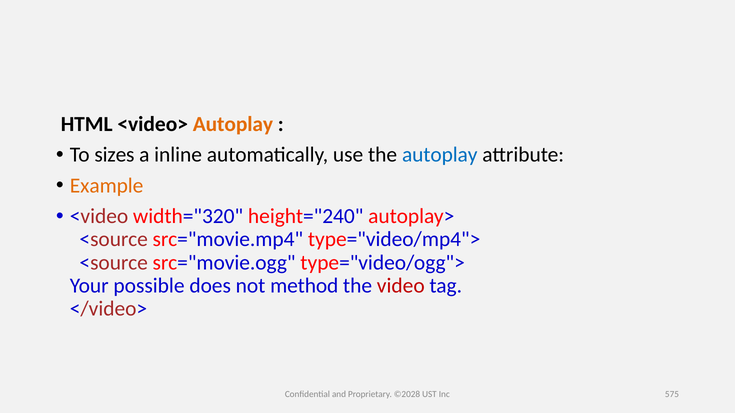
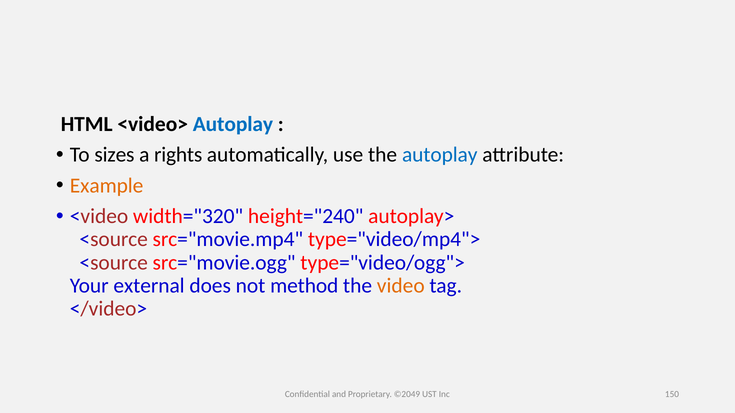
Autoplay colour: orange -> blue (233, 124)
inline: inline -> rights (178, 155)
possible: possible -> external (149, 286)
video colour: red -> orange (401, 286)
©2028: ©2028 -> ©2049 (407, 395)
575: 575 -> 150 (672, 395)
